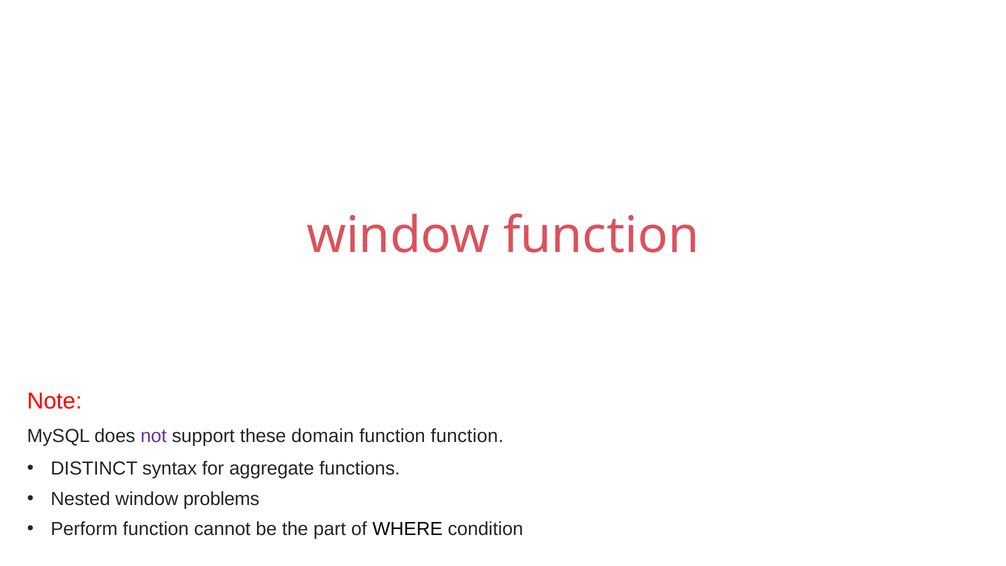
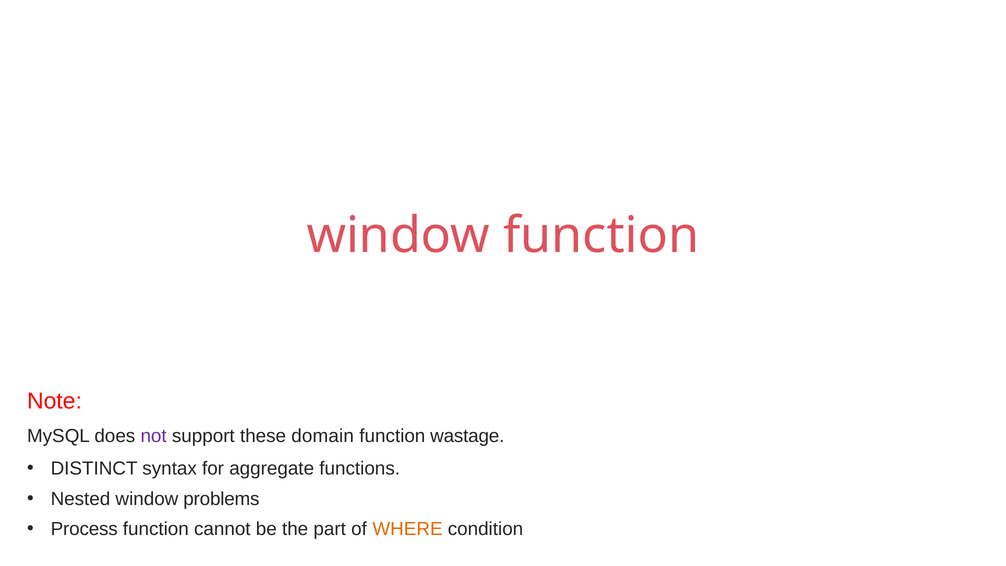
function function: function -> wastage (467, 436)
Perform: Perform -> Process (84, 529)
WHERE colour: black -> orange (408, 529)
